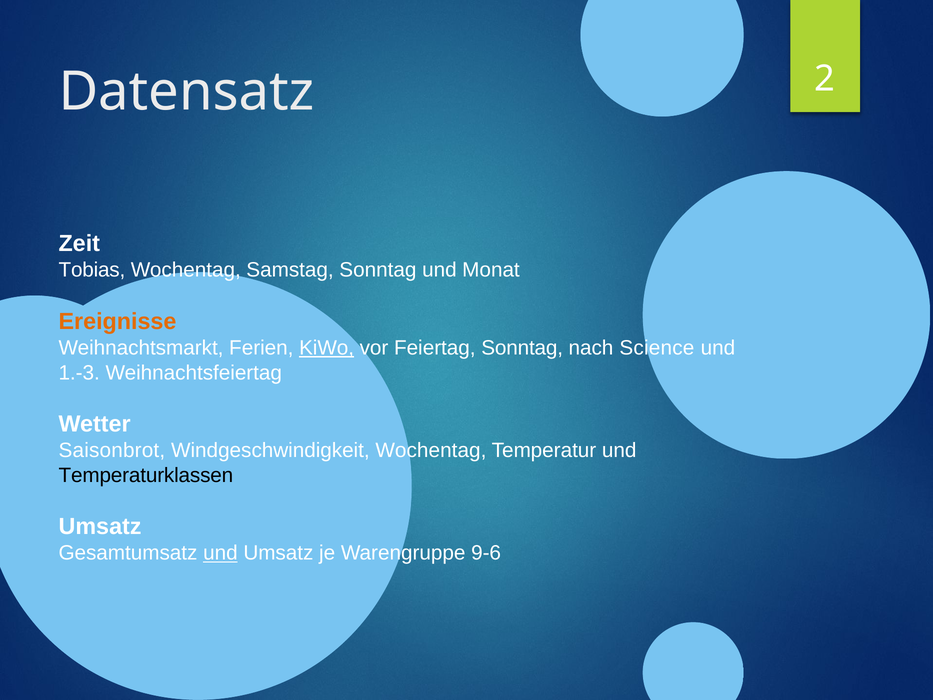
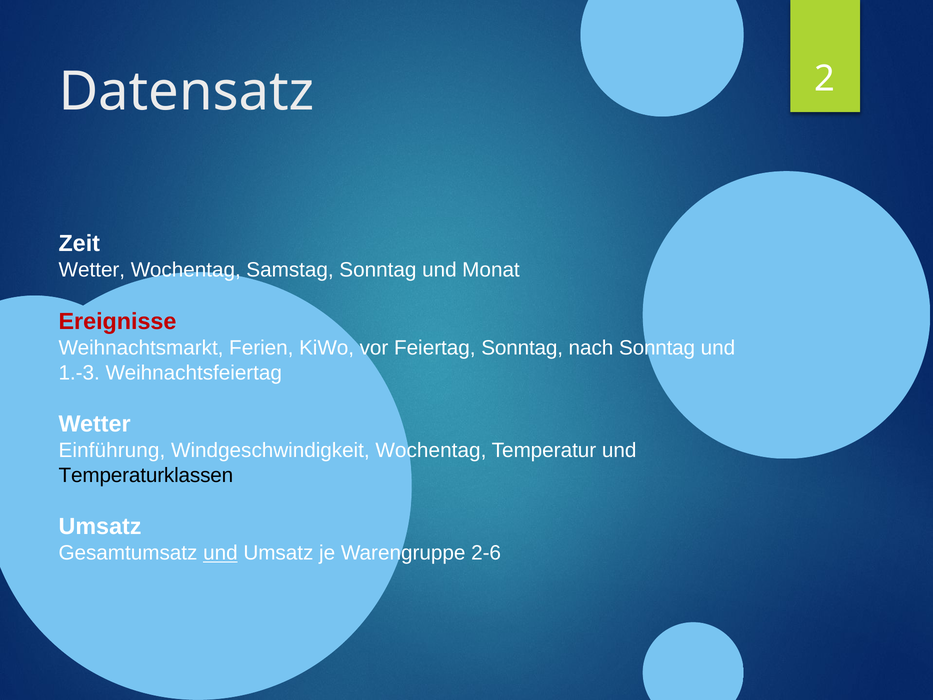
Tobias: Tobias -> Wetter (92, 270)
Ereignisse colour: orange -> red (118, 321)
KiWo underline: present -> none (327, 348)
nach Science: Science -> Sonntag (657, 348)
Saisonbrot: Saisonbrot -> Einführung (112, 450)
9-6: 9-6 -> 2-6 (486, 553)
